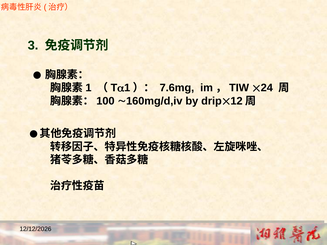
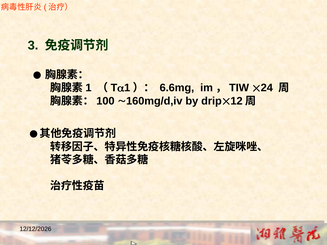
7.6mg: 7.6mg -> 6.6mg (177, 88)
